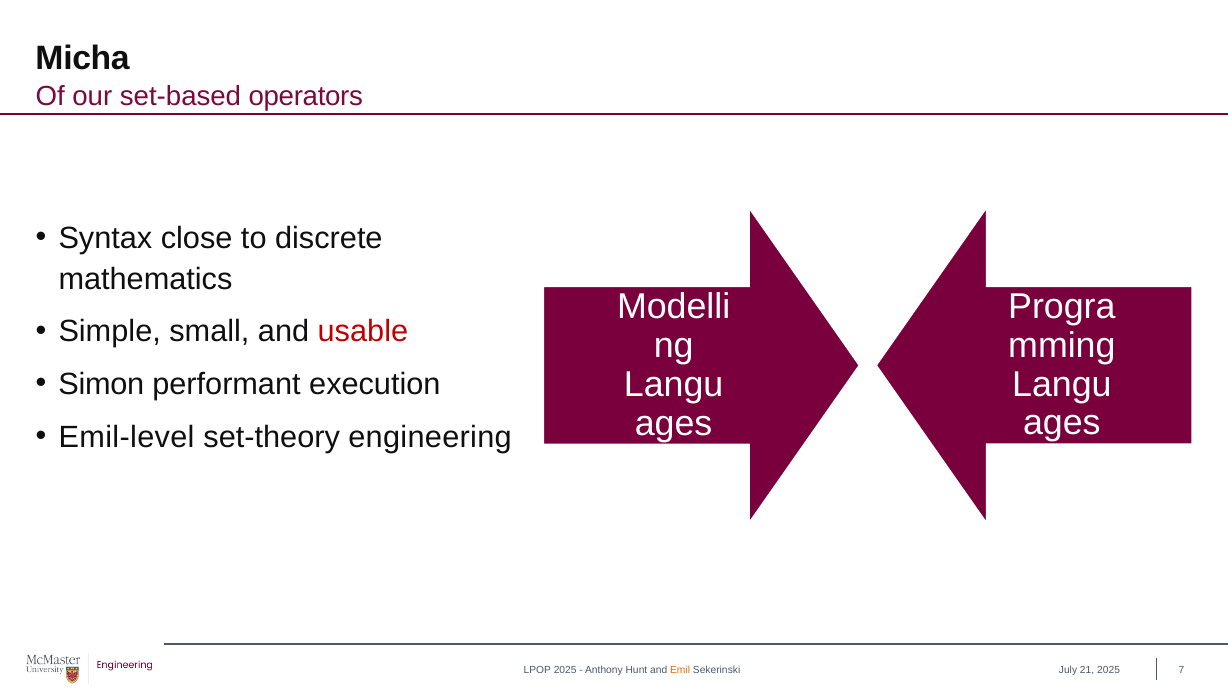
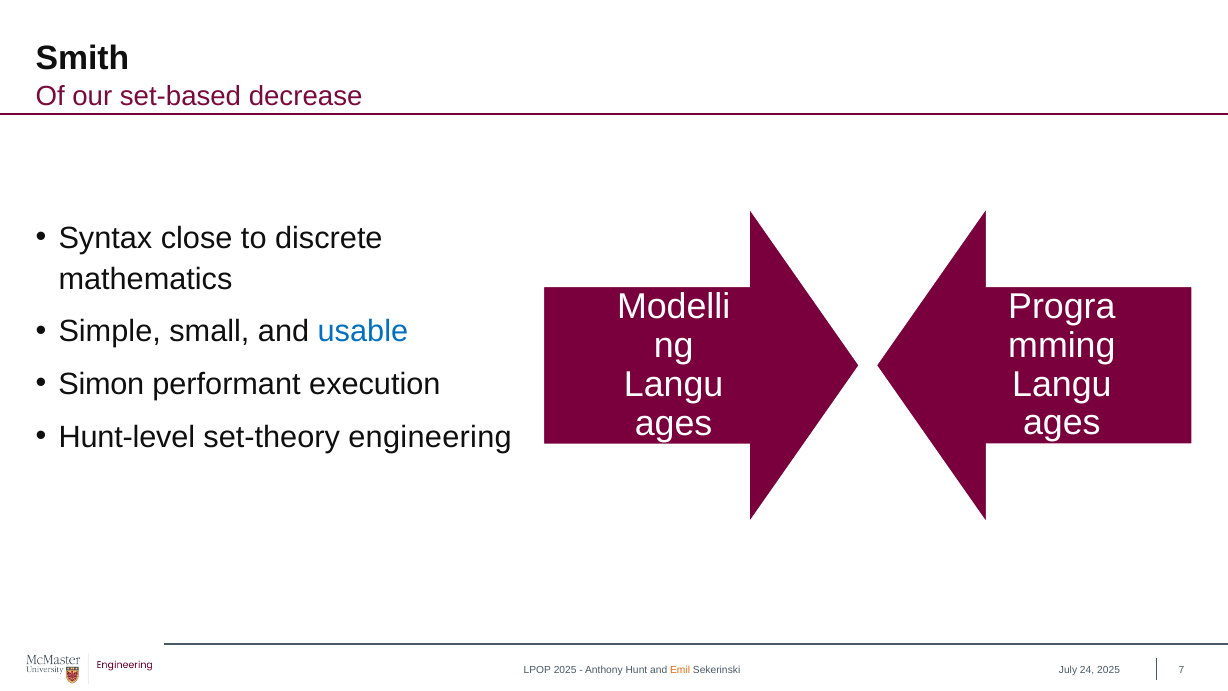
Micha: Micha -> Smith (82, 59)
operators: operators -> decrease (306, 96)
usable colour: red -> blue (363, 332)
Emil-level: Emil-level -> Hunt-level (127, 437)
21: 21 -> 24 (1087, 669)
